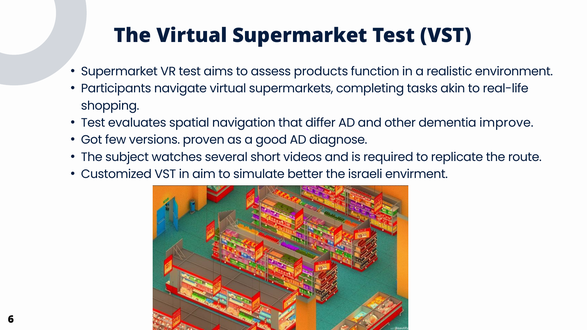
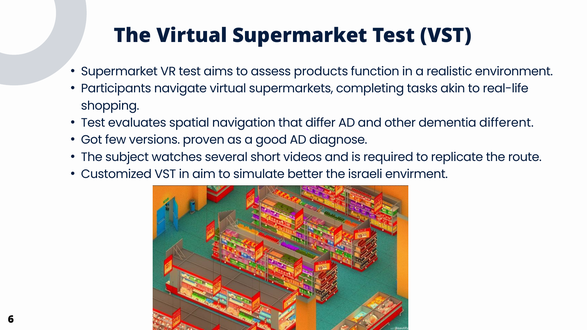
improve: improve -> different (506, 123)
